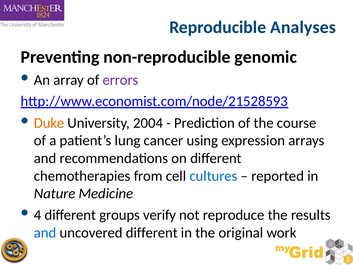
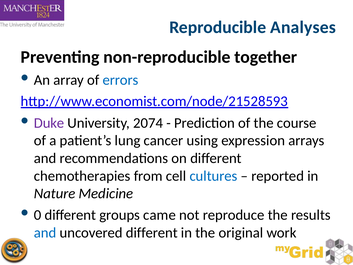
genomic: genomic -> together (266, 57)
errors colour: purple -> blue (120, 80)
Duke colour: orange -> purple (49, 123)
2004: 2004 -> 2074 (148, 123)
4: 4 -> 0 (38, 215)
verify: verify -> came (160, 215)
